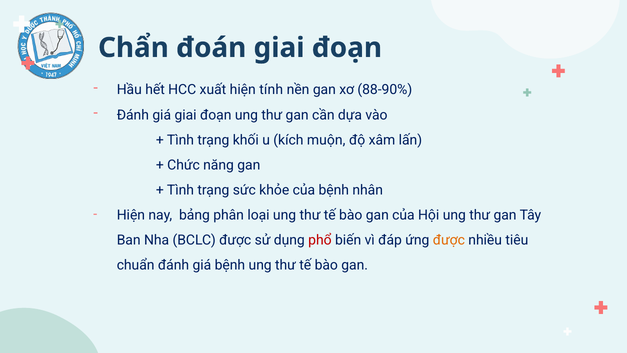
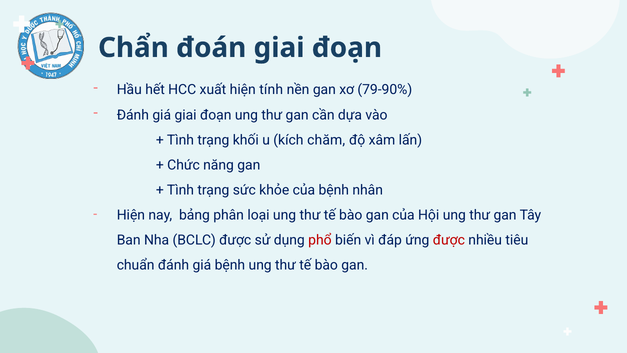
88-90%: 88-90% -> 79-90% (385, 90)
muộn: muộn -> chăm (326, 140)
được colour: orange -> red (449, 240)
